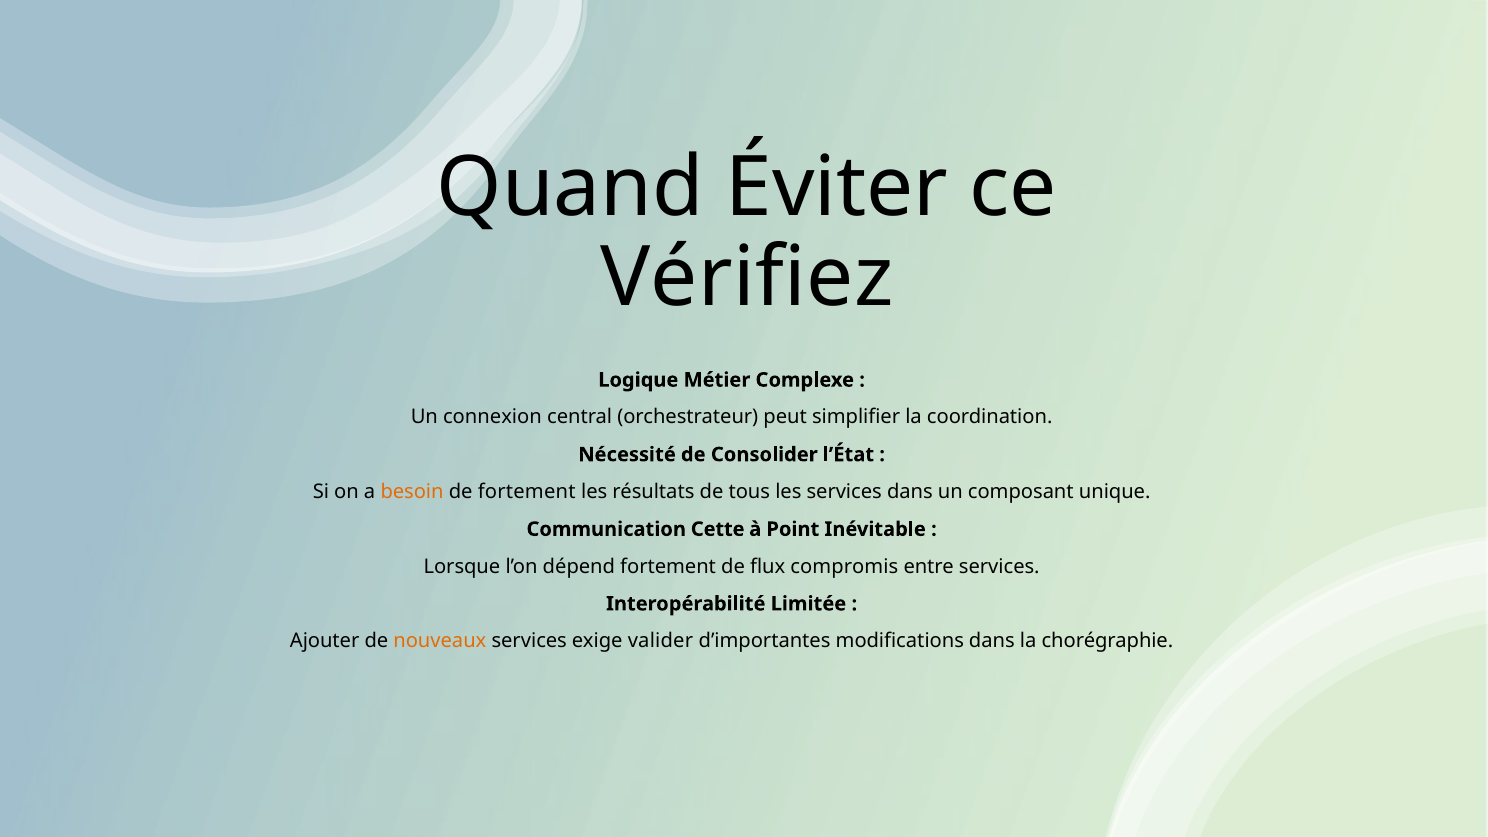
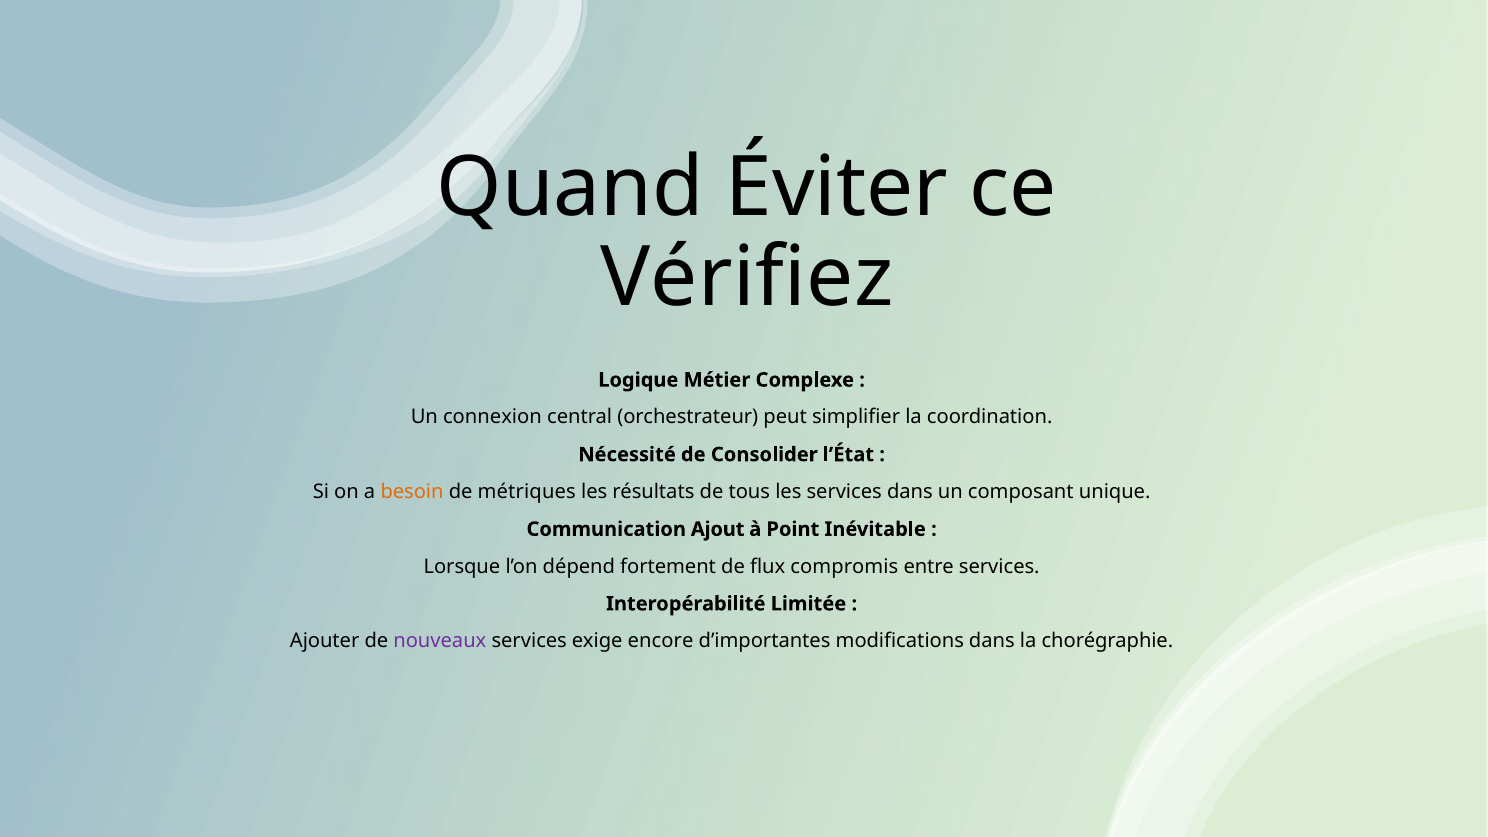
de fortement: fortement -> métriques (527, 492)
Cette: Cette -> Ajout (718, 529)
nouveaux colour: orange -> purple (440, 641)
valider: valider -> encore (661, 641)
